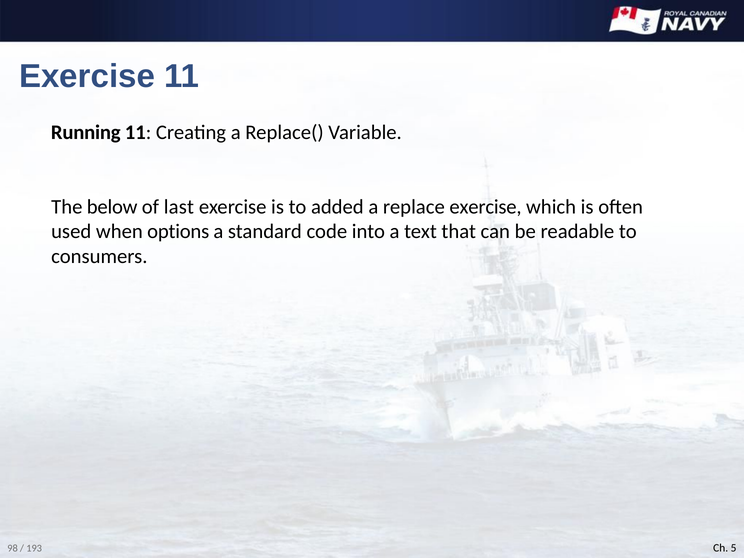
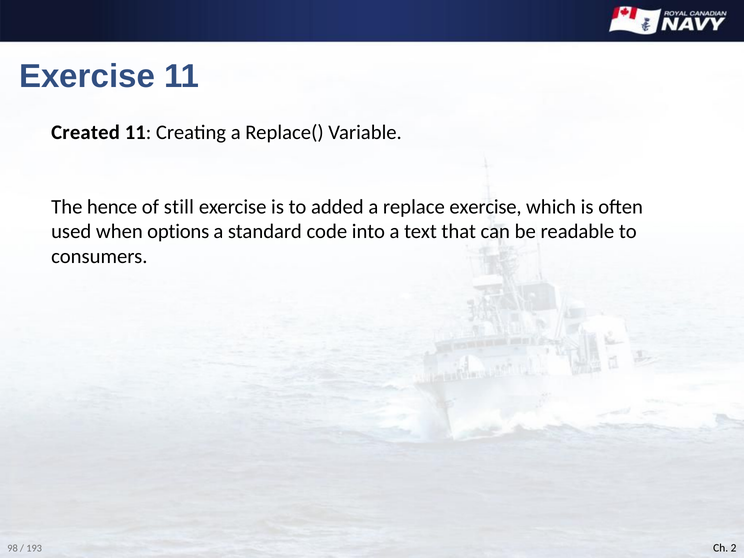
Running: Running -> Created (86, 132)
below: below -> hence (112, 207)
last: last -> still (179, 207)
5: 5 -> 2 (734, 548)
